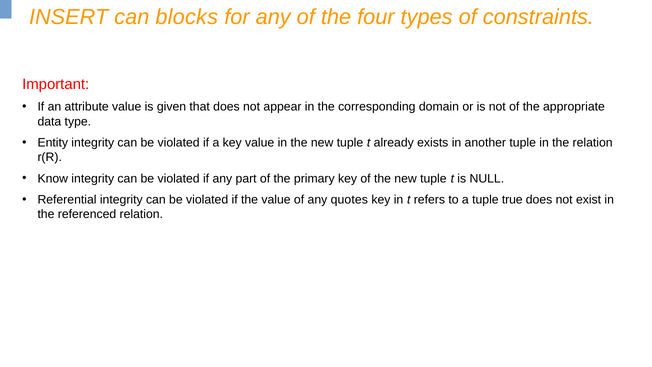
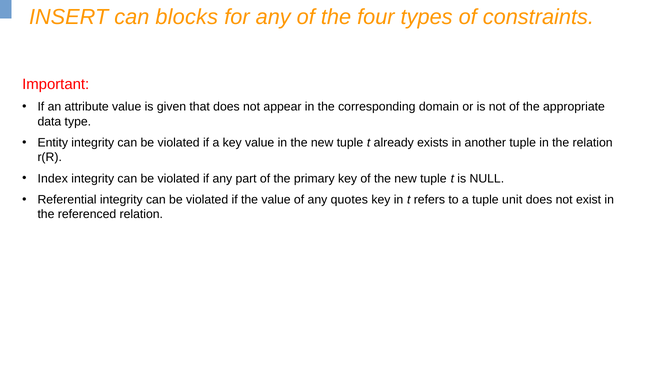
Know: Know -> Index (53, 178)
true: true -> unit (512, 200)
